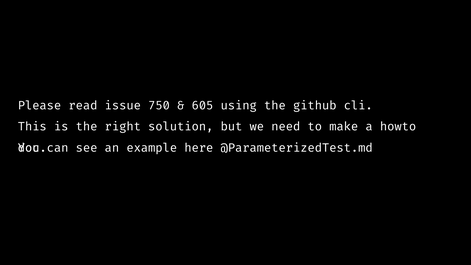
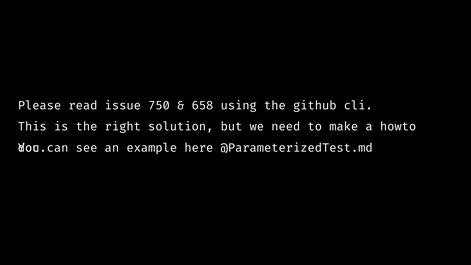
605: 605 -> 658 (202, 105)
